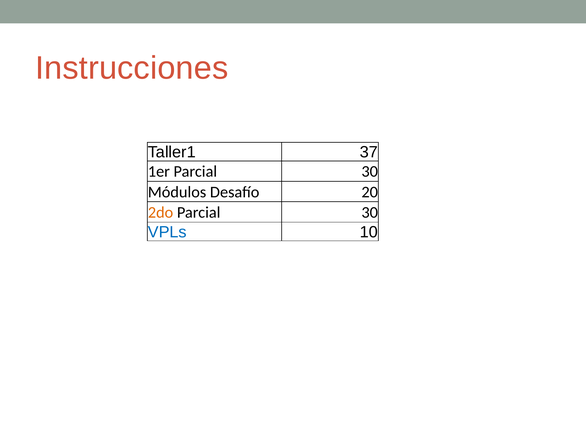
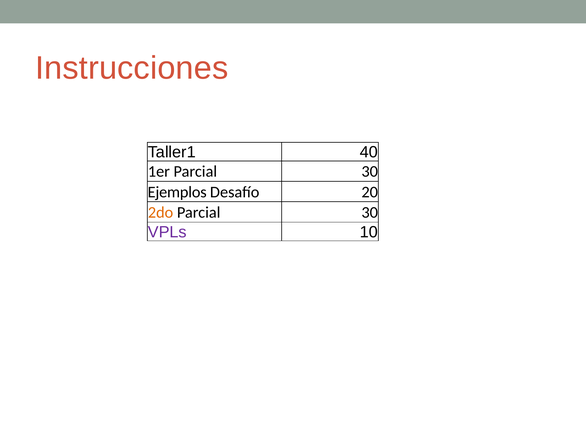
37: 37 -> 40 (369, 152)
Módulos: Módulos -> Ejemplos (177, 192)
VPLs colour: blue -> purple (167, 232)
